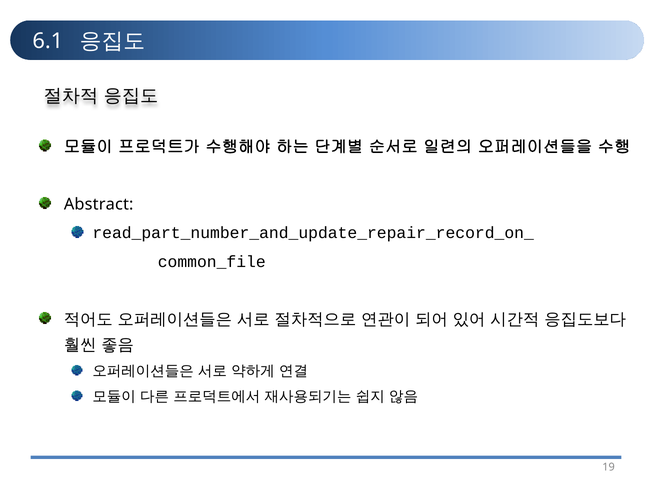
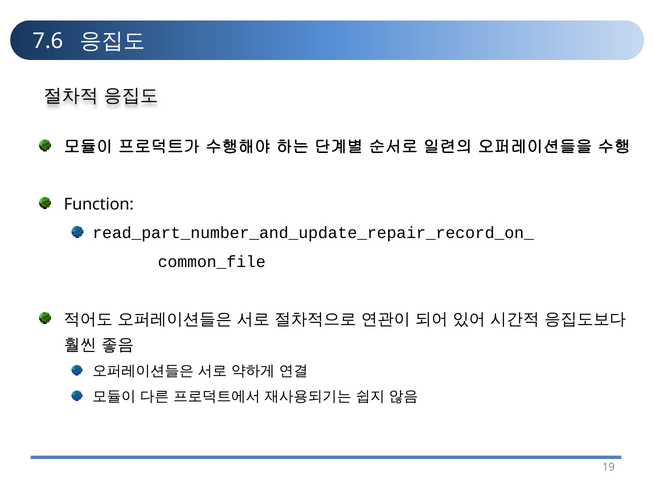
6.1: 6.1 -> 7.6 (48, 41)
Abstract: Abstract -> Function (99, 204)
